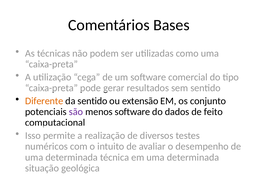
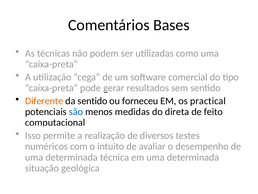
extensão: extensão -> forneceu (140, 101)
conjunto: conjunto -> practical (208, 101)
são colour: purple -> blue (76, 111)
menos software: software -> medidas (132, 111)
dados: dados -> direta (177, 111)
